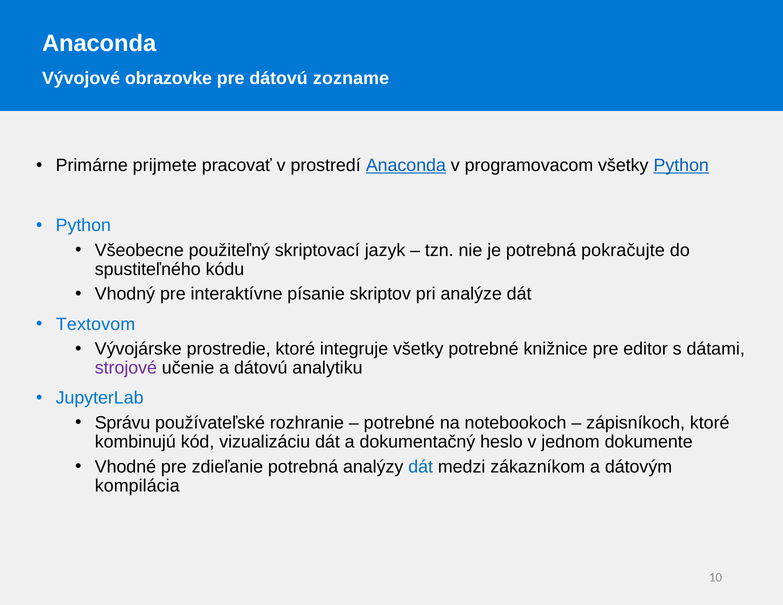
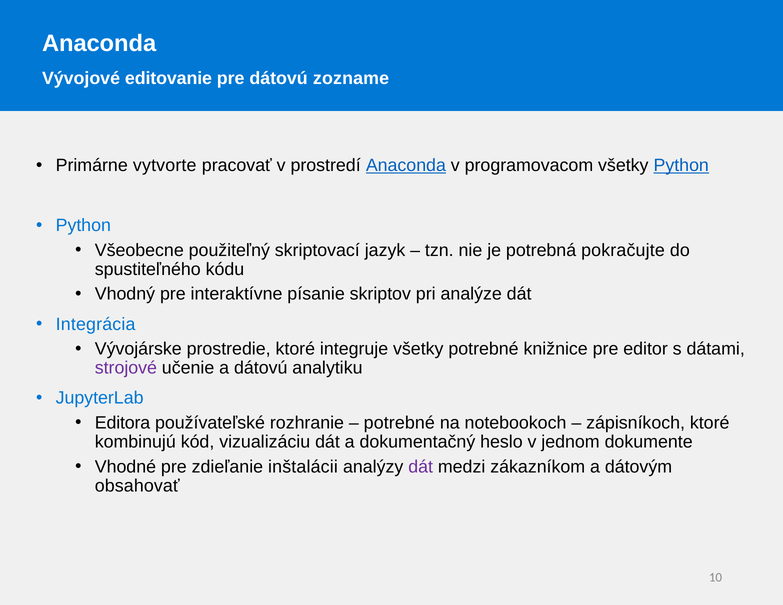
obrazovke: obrazovke -> editovanie (168, 78)
prijmete: prijmete -> vytvorte (165, 165)
Textovom: Textovom -> Integrácia (96, 324)
Správu: Správu -> Editora (123, 423)
zdieľanie potrebná: potrebná -> inštalácii (303, 467)
dát colour: blue -> purple (421, 467)
kompilácia: kompilácia -> obsahovať (137, 486)
